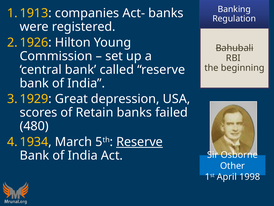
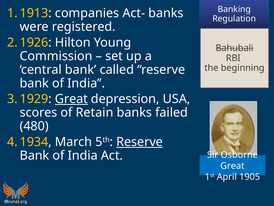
Great underline: none -> present (71, 99)
Other: Other -> Great (232, 165)
1998: 1998 -> 1905 (250, 176)
